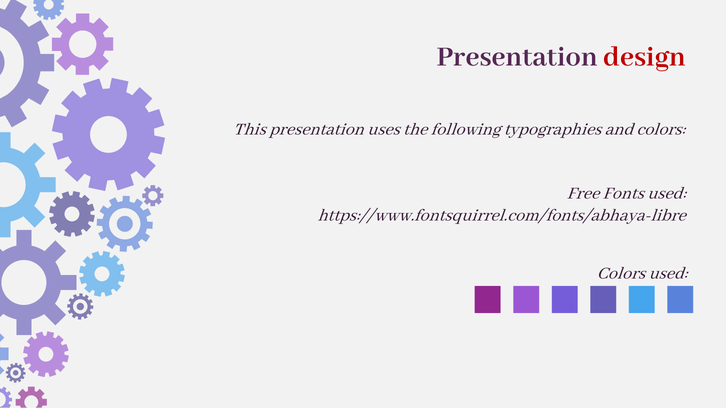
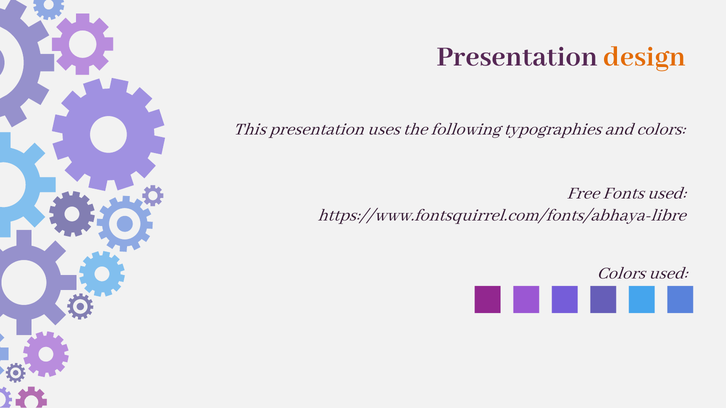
design colour: red -> orange (645, 56)
